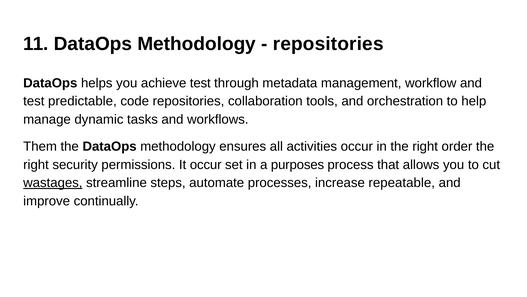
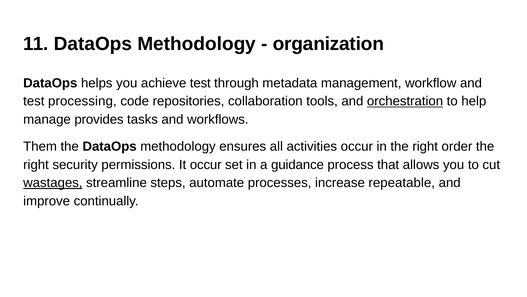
repositories: repositories -> organization (328, 44)
predictable: predictable -> processing (82, 101)
orchestration underline: none -> present (405, 101)
dynamic: dynamic -> provides (99, 119)
purposes: purposes -> guidance (298, 164)
